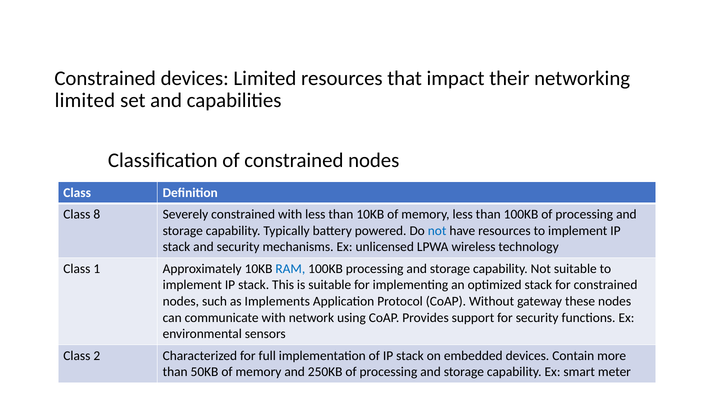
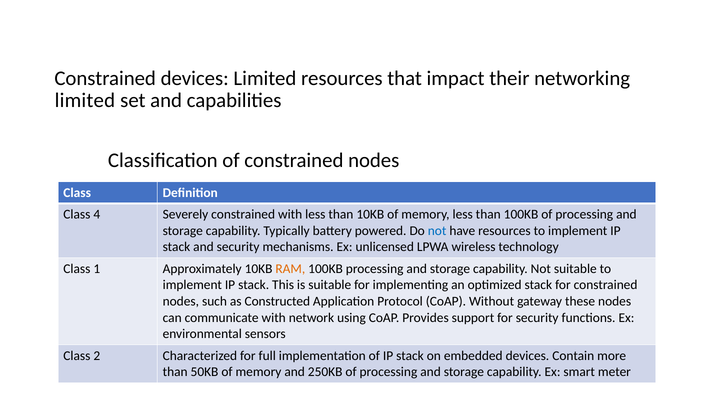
8: 8 -> 4 (97, 215)
RAM colour: blue -> orange (290, 269)
Implements: Implements -> Constructed (277, 302)
